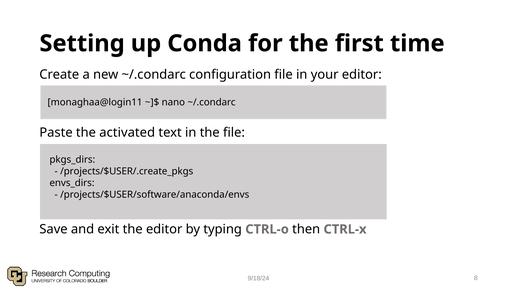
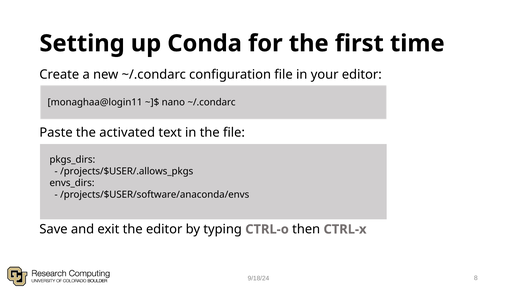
/projects/$USER/.create_pkgs: /projects/$USER/.create_pkgs -> /projects/$USER/.allows_pkgs (127, 171)
